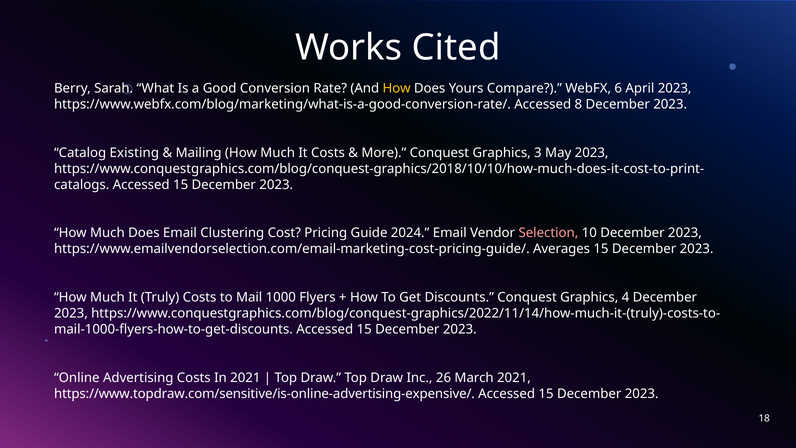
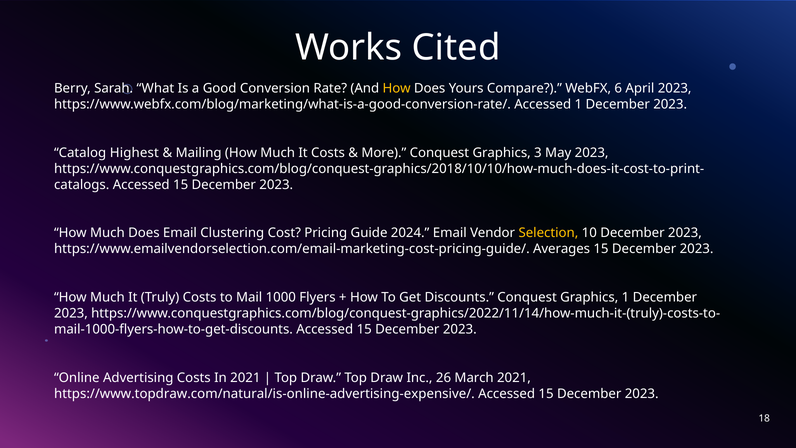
Accessed 8: 8 -> 1 (578, 104)
Existing: Existing -> Highest (134, 153)
Selection colour: pink -> yellow (548, 233)
Graphics 4: 4 -> 1 (626, 297)
https://www.topdraw.com/sensitive/is-online-advertising-expensive/: https://www.topdraw.com/sensitive/is-online-advertising-expensive/ -> https://www.topdraw.com/natural/is-online-advertising-expensive/ (264, 393)
